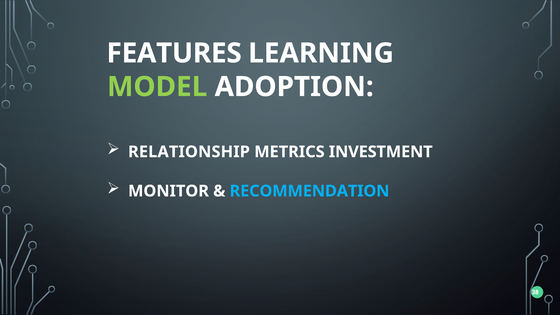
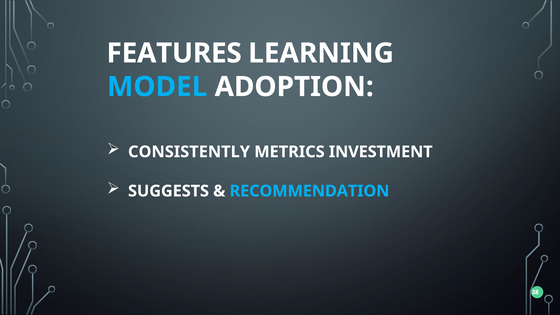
MODEL colour: light green -> light blue (157, 87)
RELATIONSHIP: RELATIONSHIP -> CONSISTENTLY (189, 152)
MONITOR: MONITOR -> SUGGESTS (169, 191)
